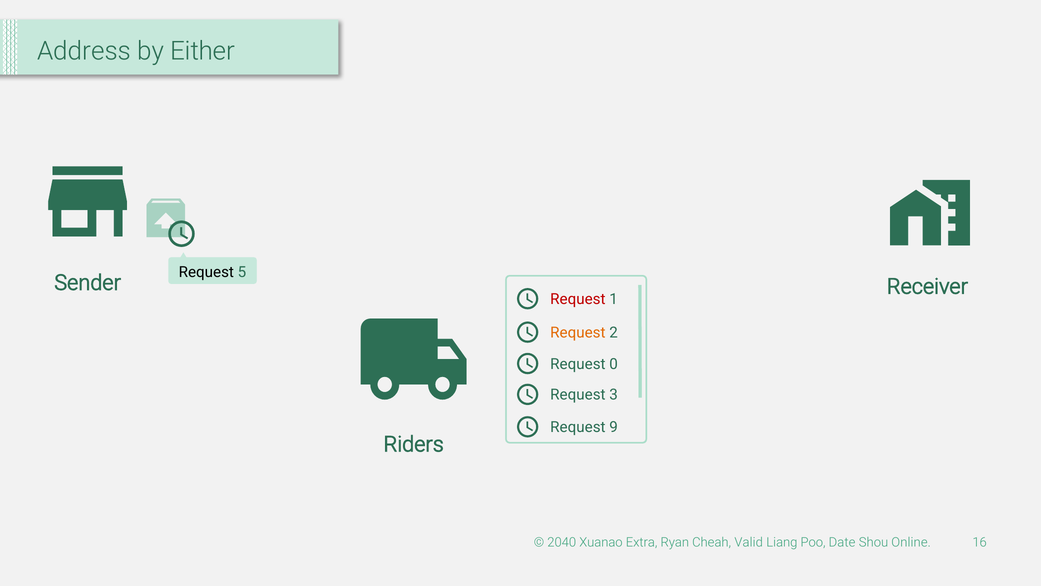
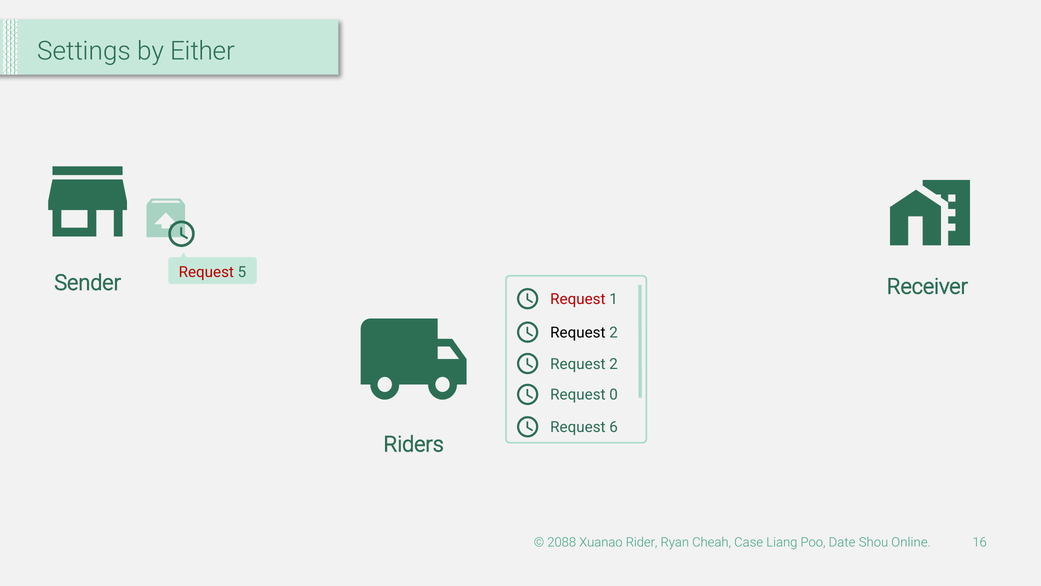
Address: Address -> Settings (84, 51)
Request colour: black -> red (206, 272)
Request colour: orange -> black (578, 332)
0: 0 -> 2 (614, 364)
3: 3 -> 0 (614, 395)
9: 9 -> 6 (614, 427)
2040: 2040 -> 2088 (562, 542)
Extra: Extra -> Rider (642, 542)
Valid: Valid -> Case (749, 542)
